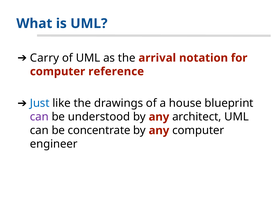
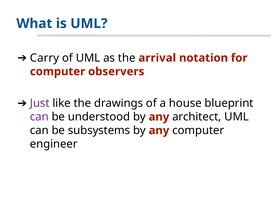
reference: reference -> observers (116, 72)
Just colour: blue -> purple (40, 103)
concentrate: concentrate -> subsystems (99, 130)
